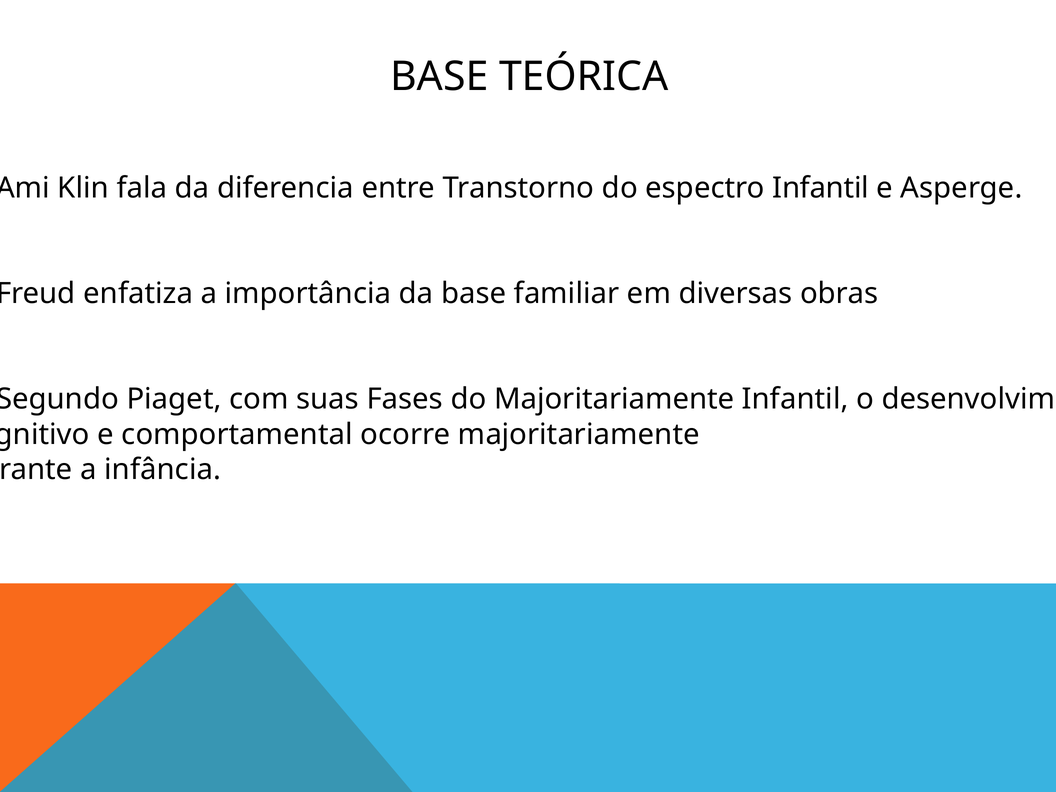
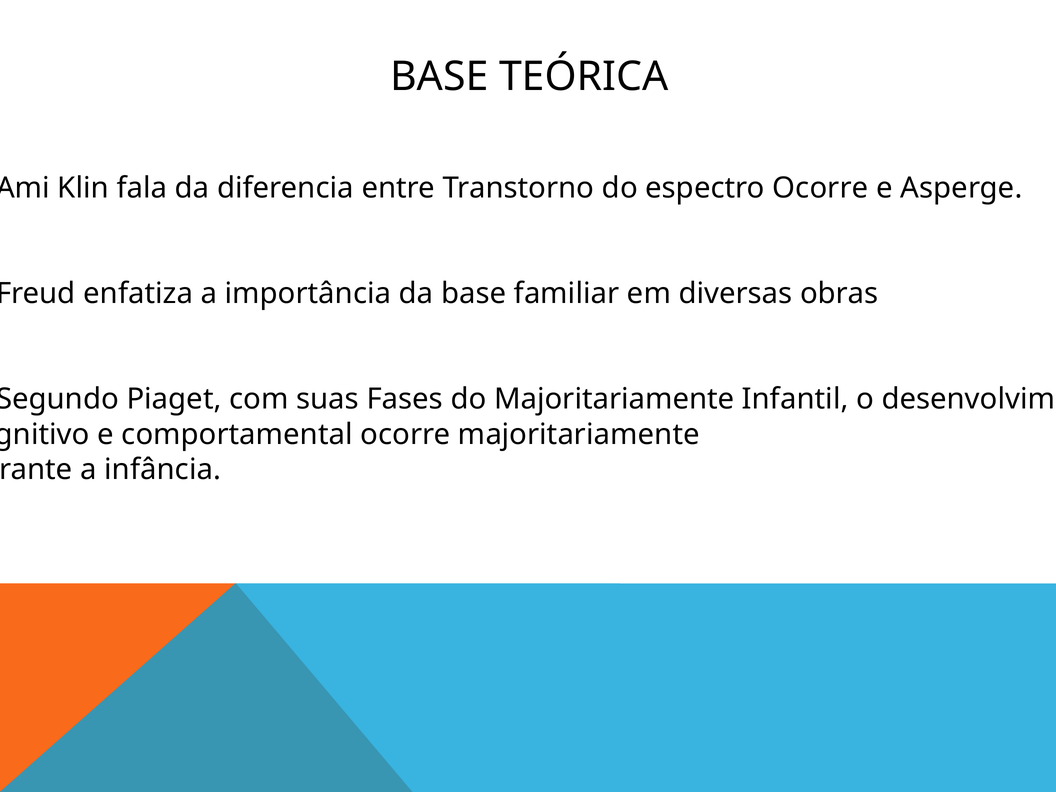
espectro Infantil: Infantil -> Ocorre (820, 188)
